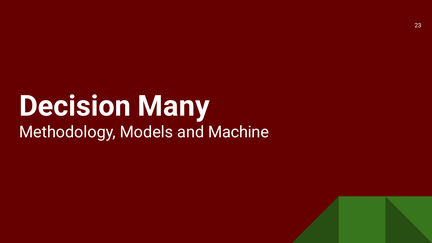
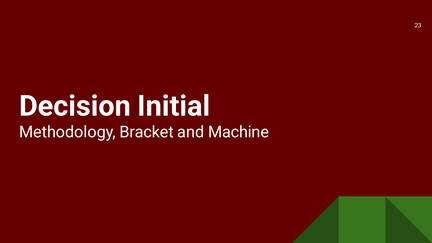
Many: Many -> Initial (174, 106)
Models: Models -> Bracket (147, 132)
